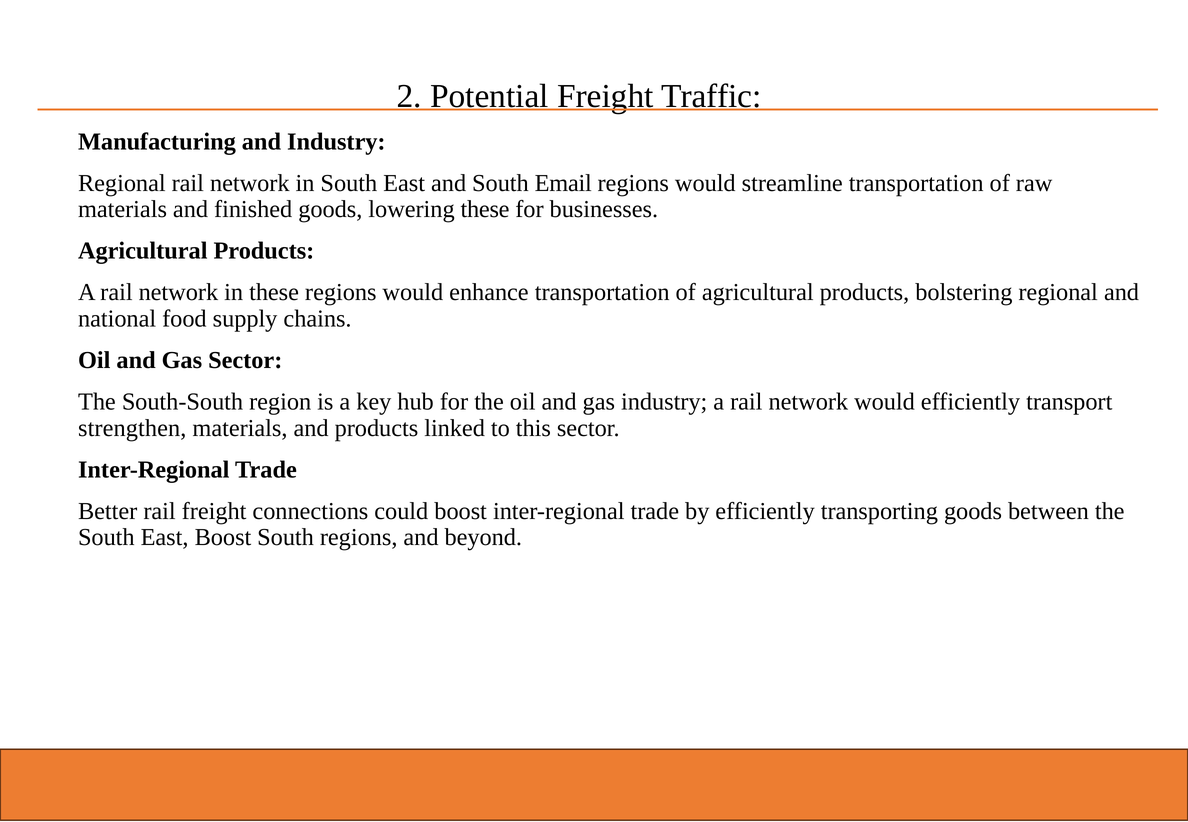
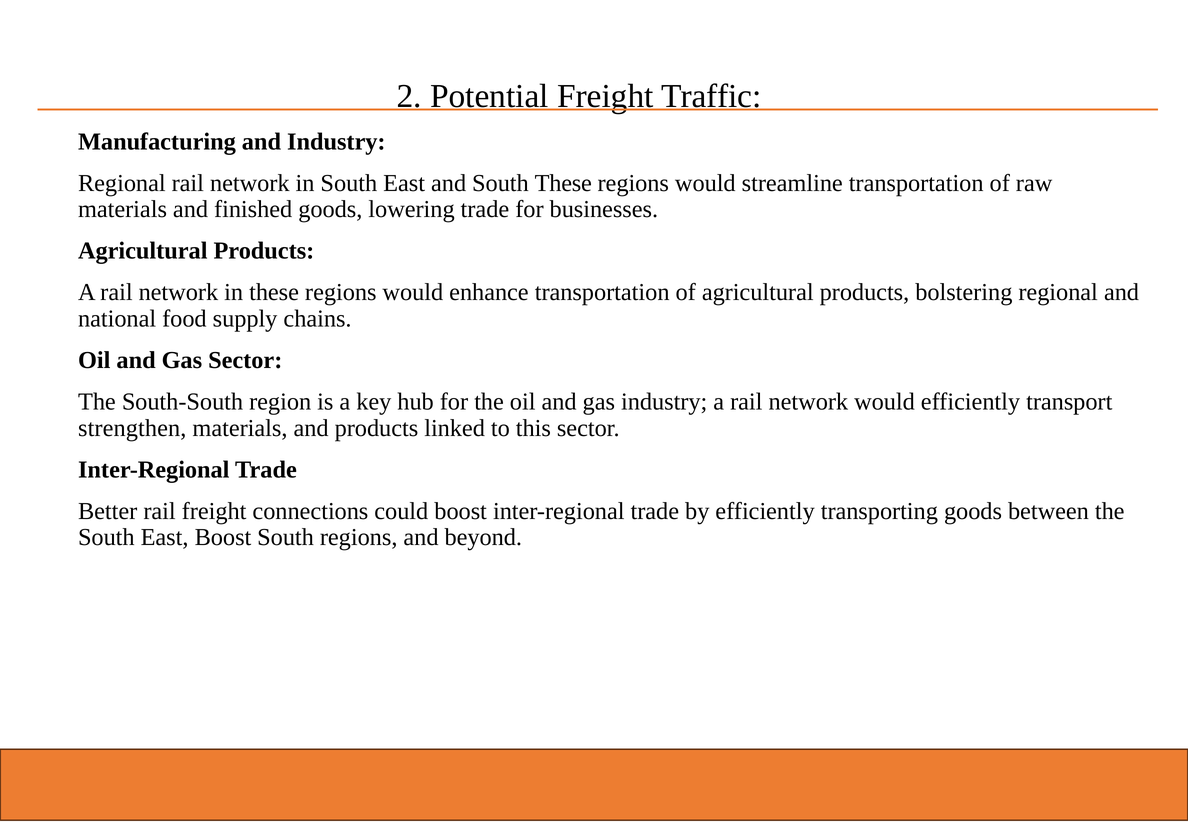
South Email: Email -> These (563, 183)
lowering these: these -> trade (485, 210)
